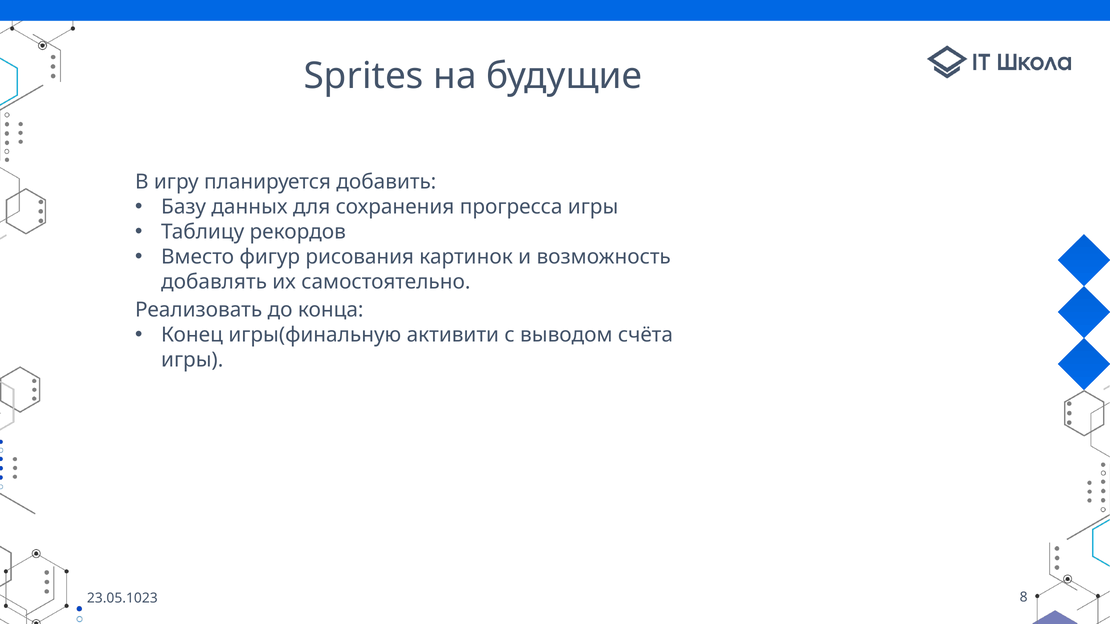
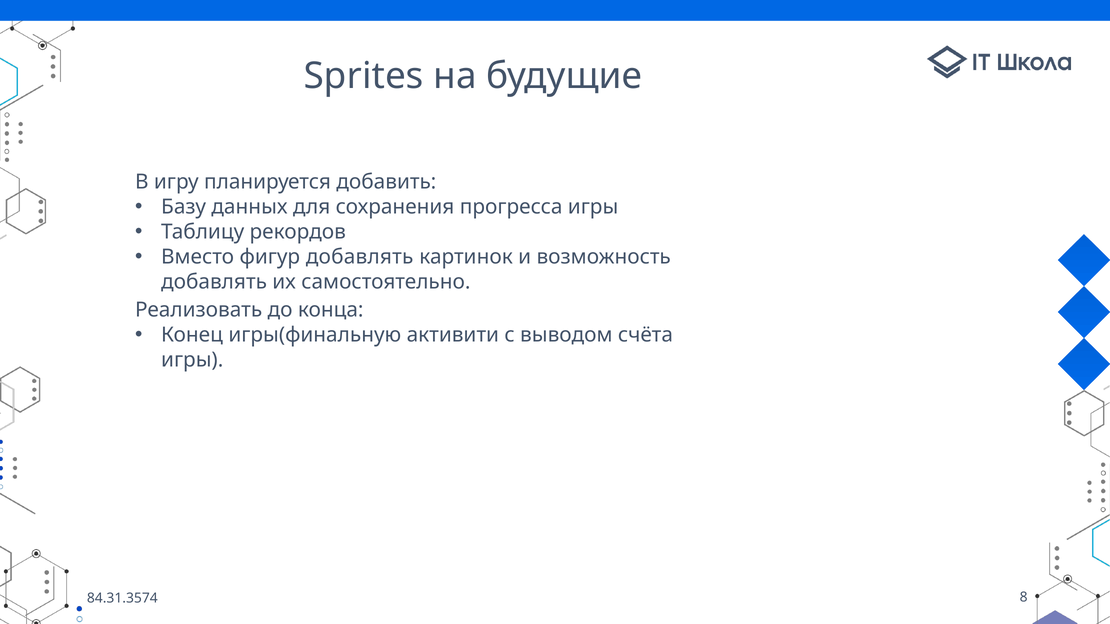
фигур рисования: рисования -> добавлять (360, 257)
23.05.1023: 23.05.1023 -> 84.31.3574 (122, 599)
